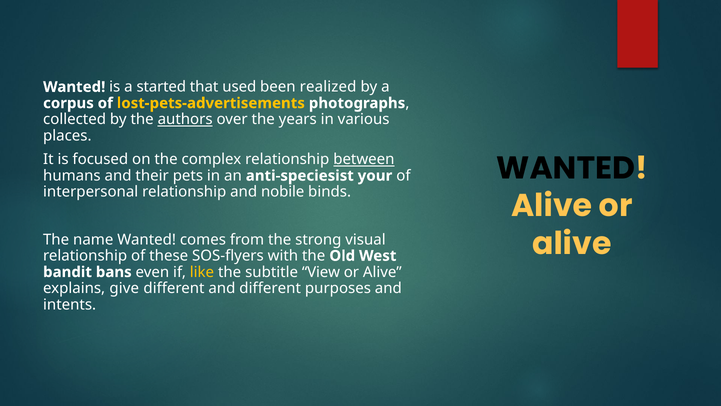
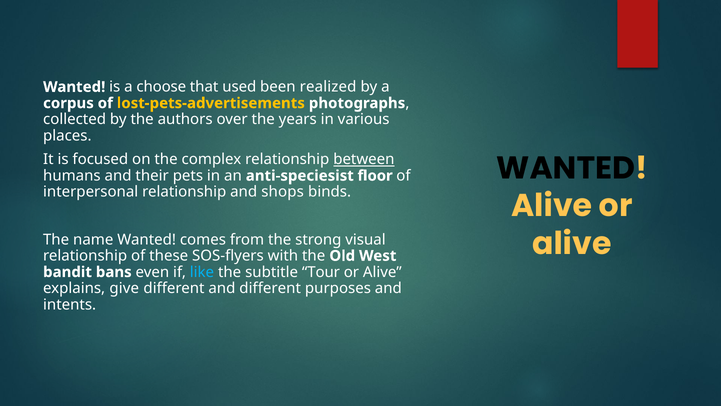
started: started -> choose (161, 87)
authors underline: present -> none (185, 119)
your: your -> floor (375, 176)
nobile: nobile -> shops (283, 192)
like colour: yellow -> light blue (202, 272)
View: View -> Tour (321, 272)
